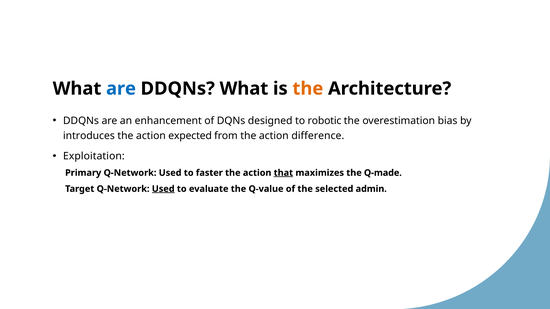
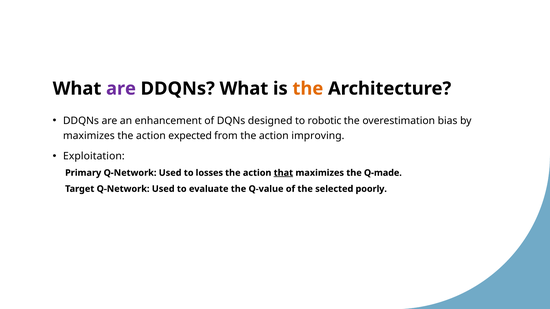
are colour: blue -> purple (121, 89)
introduces: introduces -> maximizes (89, 136)
difference: difference -> improving (318, 136)
faster: faster -> losses (209, 173)
Used underline: present -> none (163, 189)
admin: admin -> poorly (371, 189)
